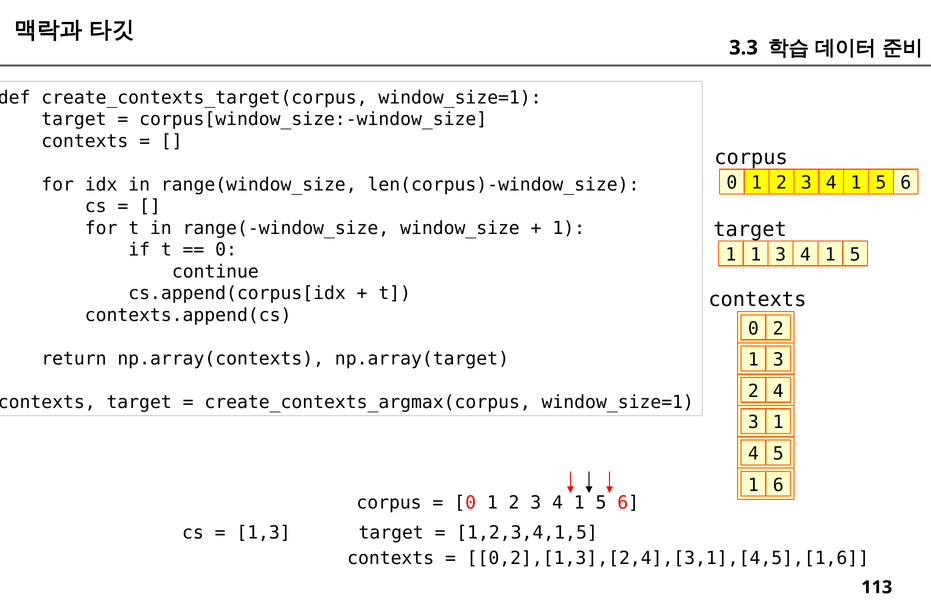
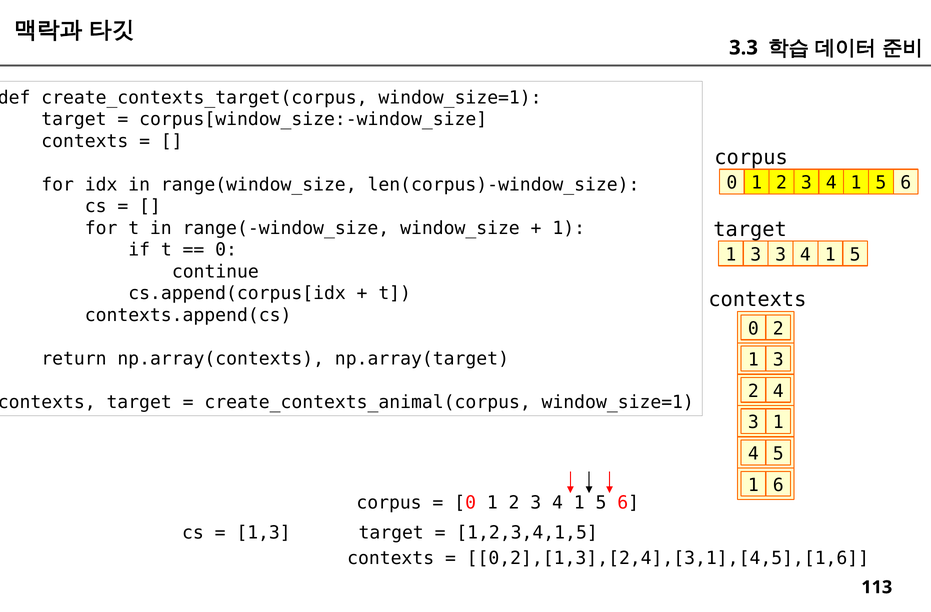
1: 1 -> 3 (756, 254)
create_contexts_argmax(corpus: create_contexts_argmax(corpus -> create_contexts_animal(corpus (368, 402)
